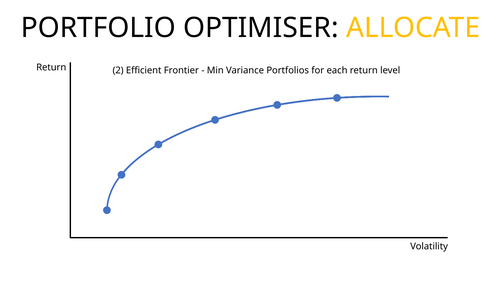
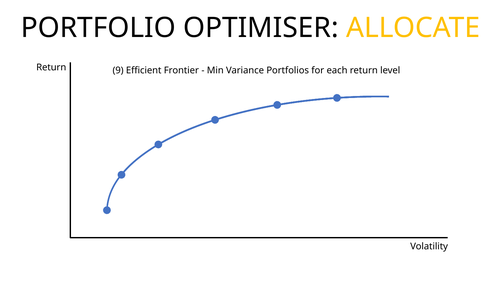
2: 2 -> 9 (118, 70)
